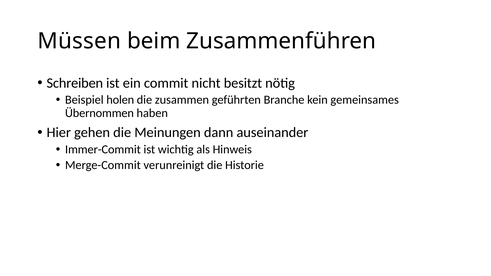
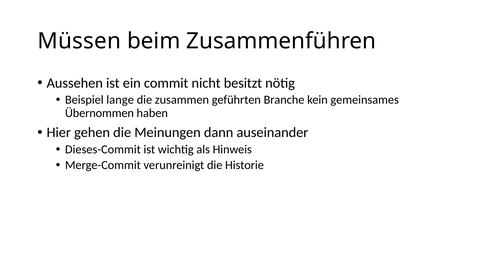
Schreiben: Schreiben -> Aussehen (75, 83)
holen: holen -> lange (120, 100)
Immer-Commit: Immer-Commit -> Dieses-Commit (103, 150)
